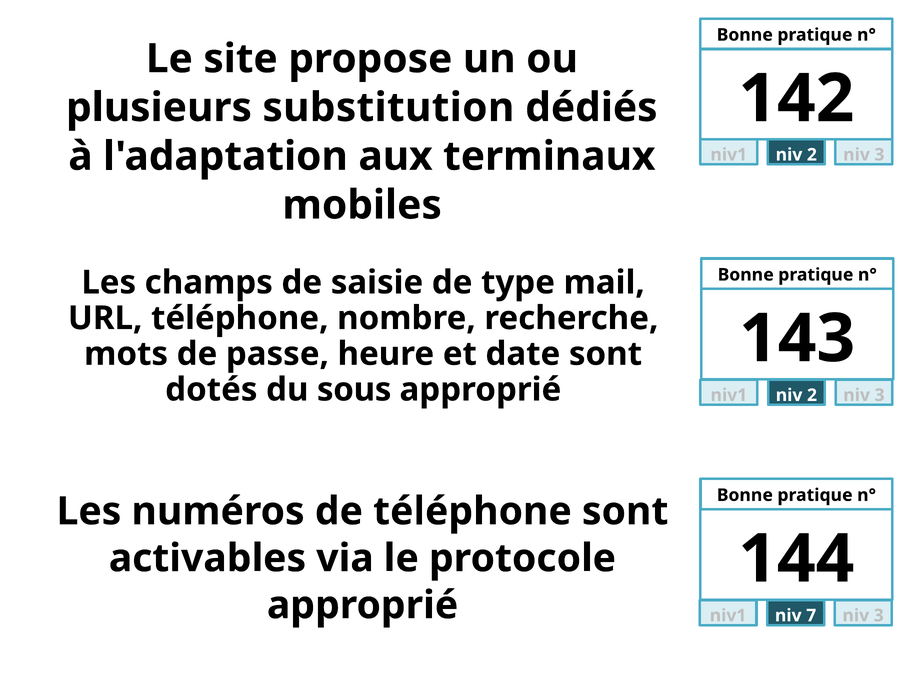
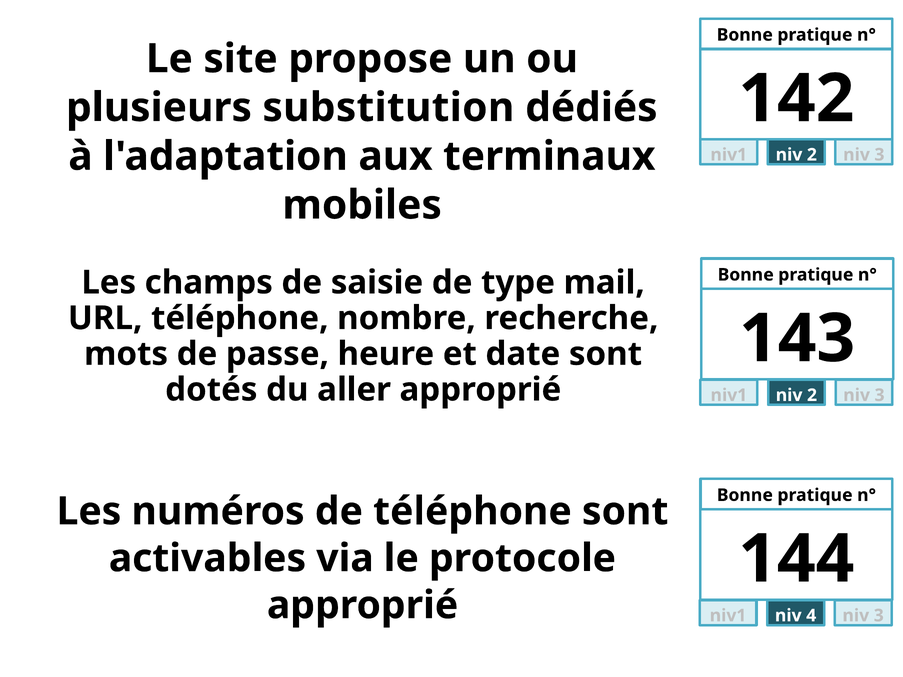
sous: sous -> aller (354, 390)
7: 7 -> 4 (811, 616)
